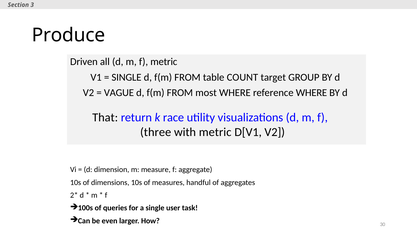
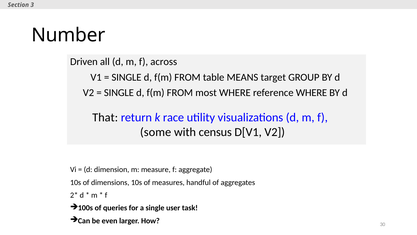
Produce: Produce -> Number (68, 35)
f metric: metric -> across (164, 61)
COUNT: COUNT -> MEANS (242, 77)
VAGUE: VAGUE -> SINGLE (119, 93)
three: three -> some (156, 132)
with metric: metric -> census (215, 132)
